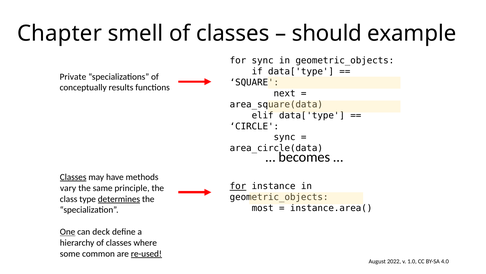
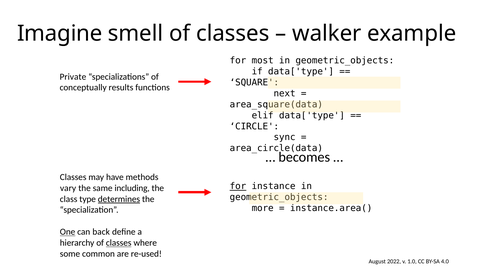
Chapter: Chapter -> Imagine (60, 33)
should: should -> walker (327, 33)
for sync: sync -> most (263, 60)
Classes underline: present -> none (73, 177)
principle: principle -> including (132, 188)
most: most -> more (263, 208)
deck: deck -> back (101, 231)
classes underline: none -> present (119, 242)
re-used underline: present -> none (146, 253)
